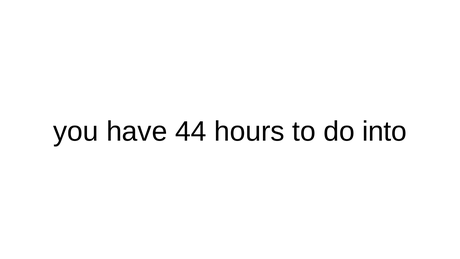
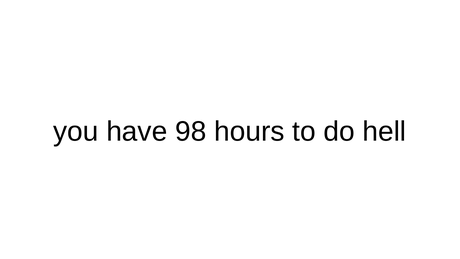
44: 44 -> 98 (191, 131)
into: into -> hell (384, 131)
